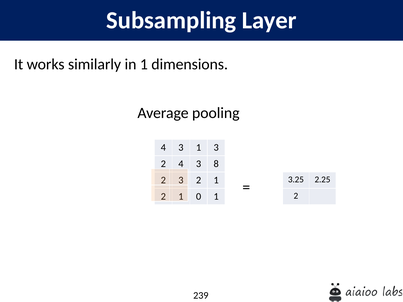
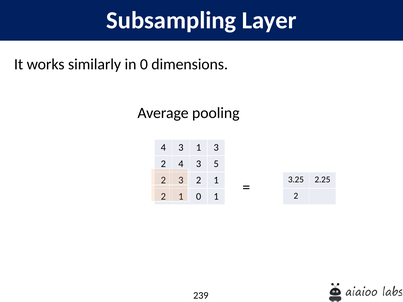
in 1: 1 -> 0 (144, 64)
8: 8 -> 5 (216, 164)
